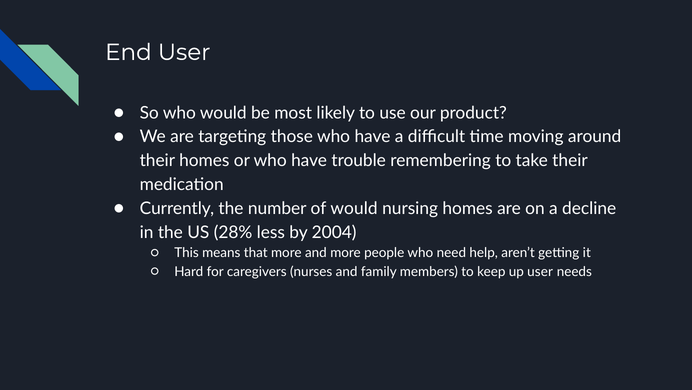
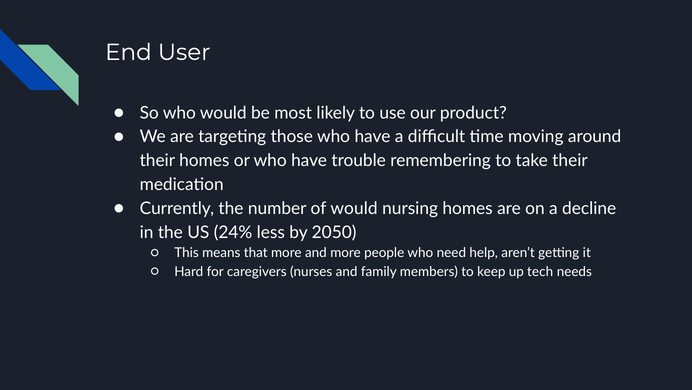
28%: 28% -> 24% (233, 232)
2004: 2004 -> 2050 (334, 232)
up user: user -> tech (540, 271)
